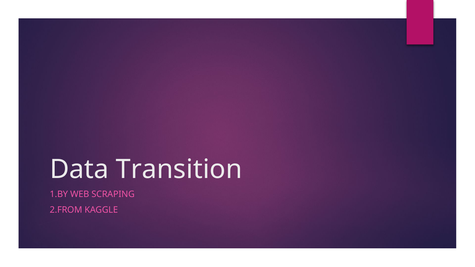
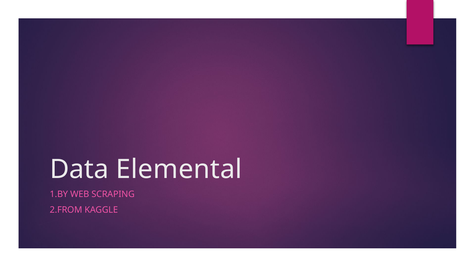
Transition: Transition -> Elemental (179, 170)
